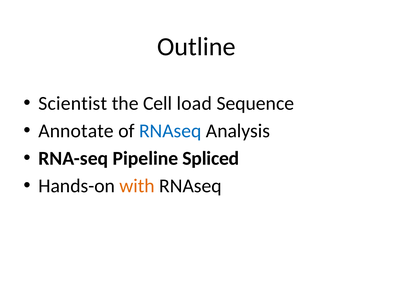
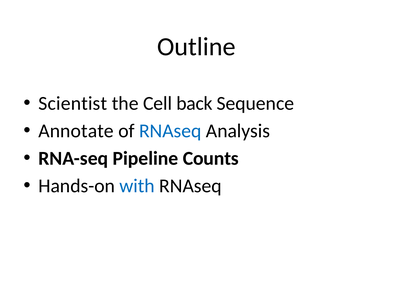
load: load -> back (194, 103)
Spliced: Spliced -> Counts (211, 158)
with colour: orange -> blue (137, 186)
